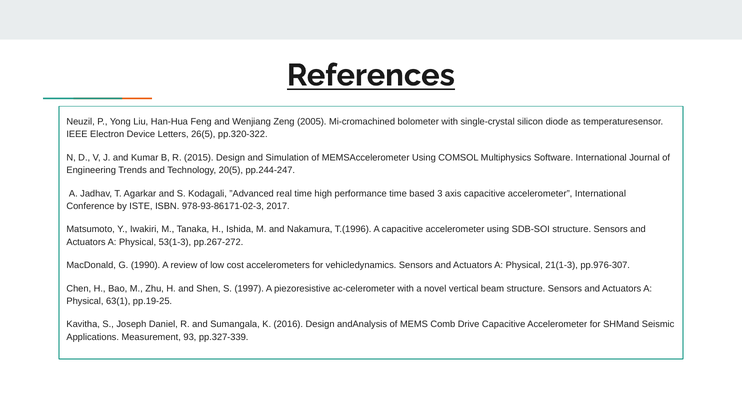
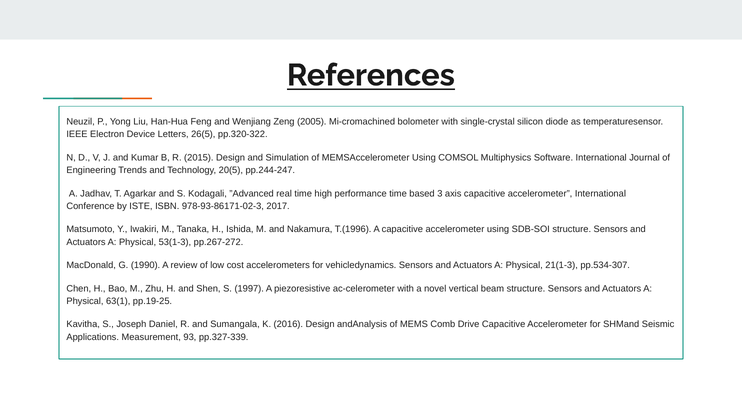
pp.976-307: pp.976-307 -> pp.534-307 (605, 266)
